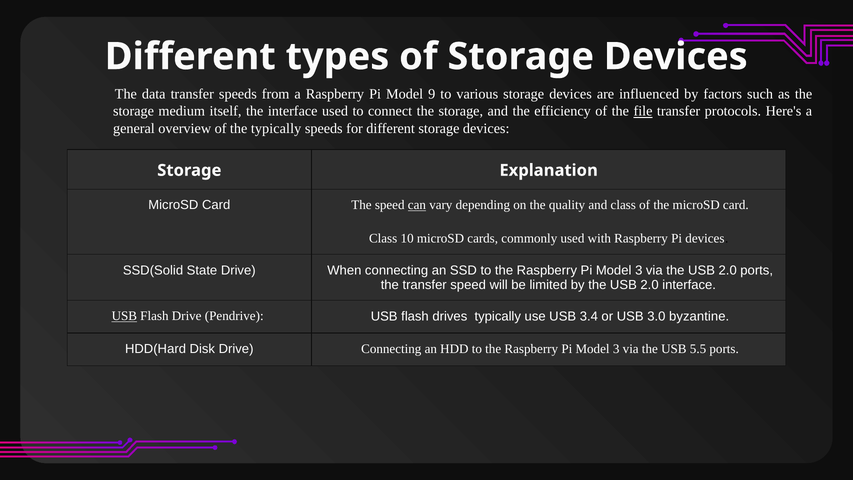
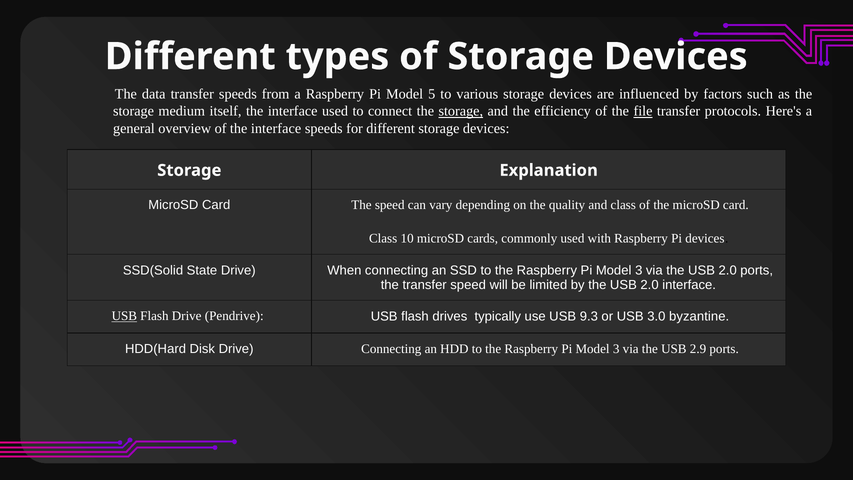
9: 9 -> 5 (432, 94)
storage underline: none -> present (461, 111)
of the typically: typically -> interface (276, 128)
can underline: present -> none (417, 205)
3.4: 3.4 -> 9.3 (589, 316)
5.5: 5.5 -> 2.9 (698, 349)
